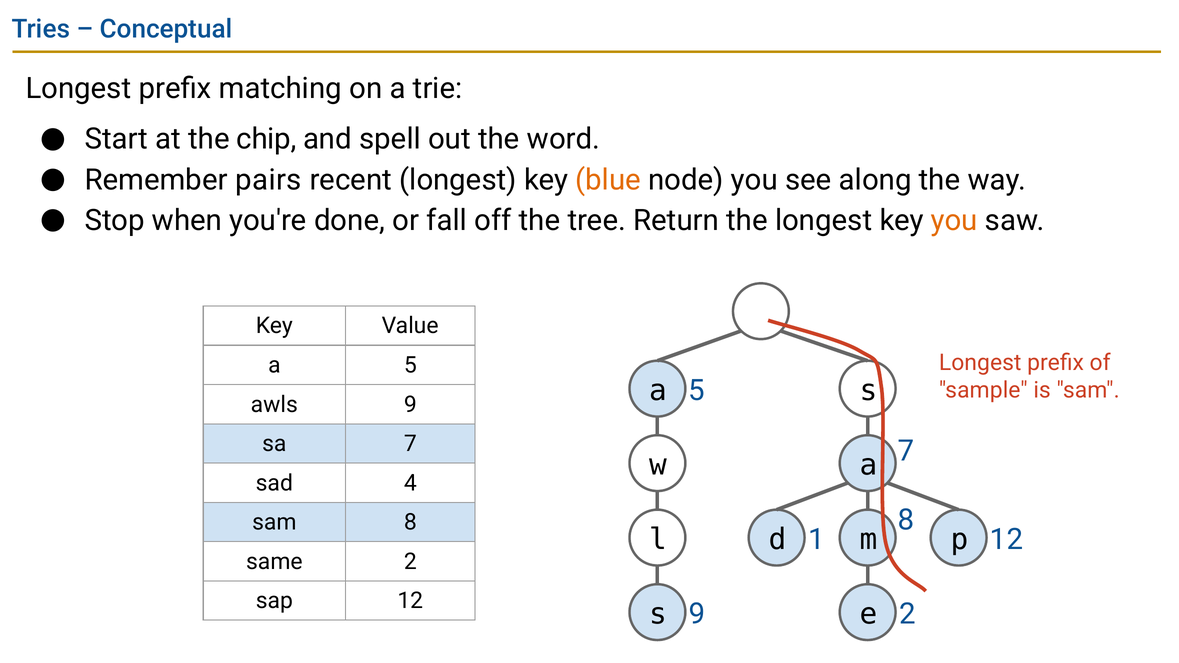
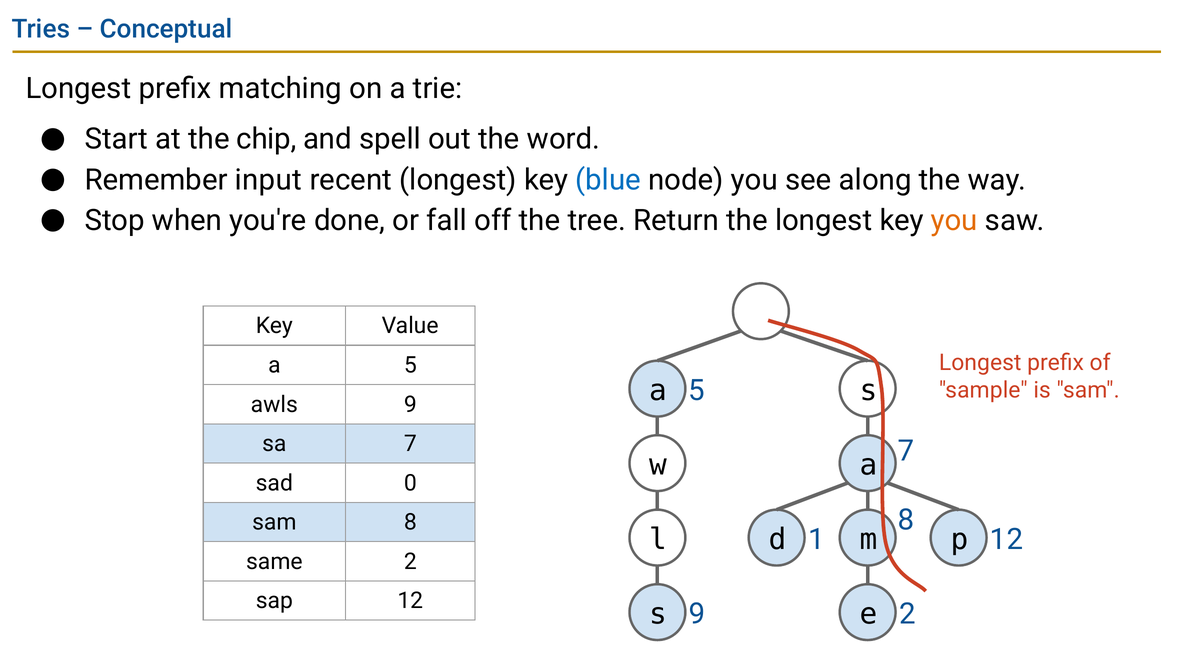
pairs: pairs -> input (268, 180)
blue colour: orange -> blue (608, 180)
4: 4 -> 0 (410, 483)
